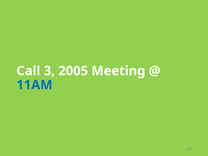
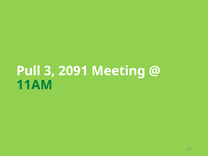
Call: Call -> Pull (28, 71)
2005: 2005 -> 2091 (73, 71)
11AM colour: blue -> green (34, 85)
